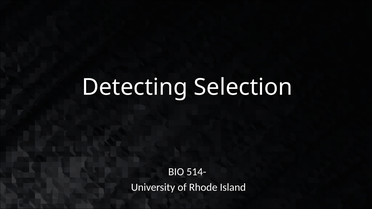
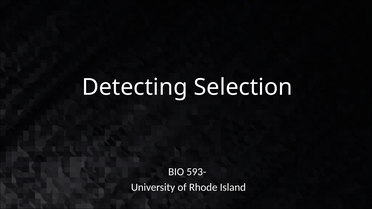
514-: 514- -> 593- (196, 172)
